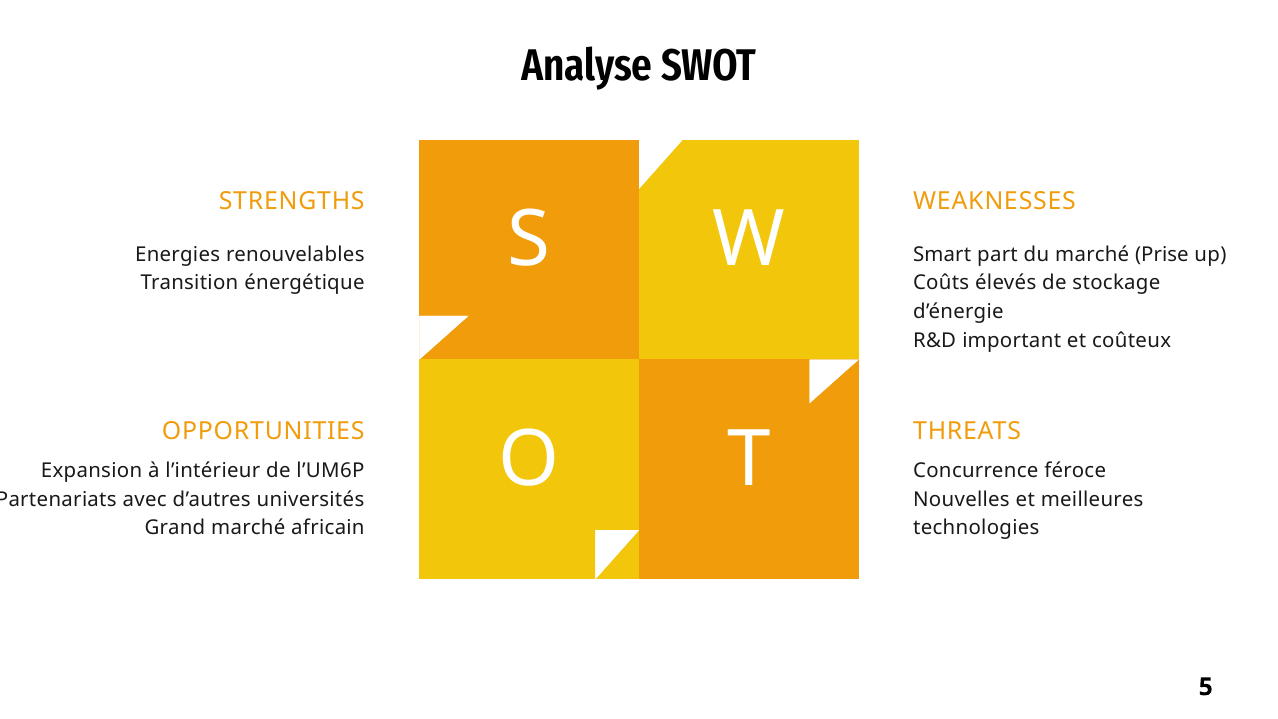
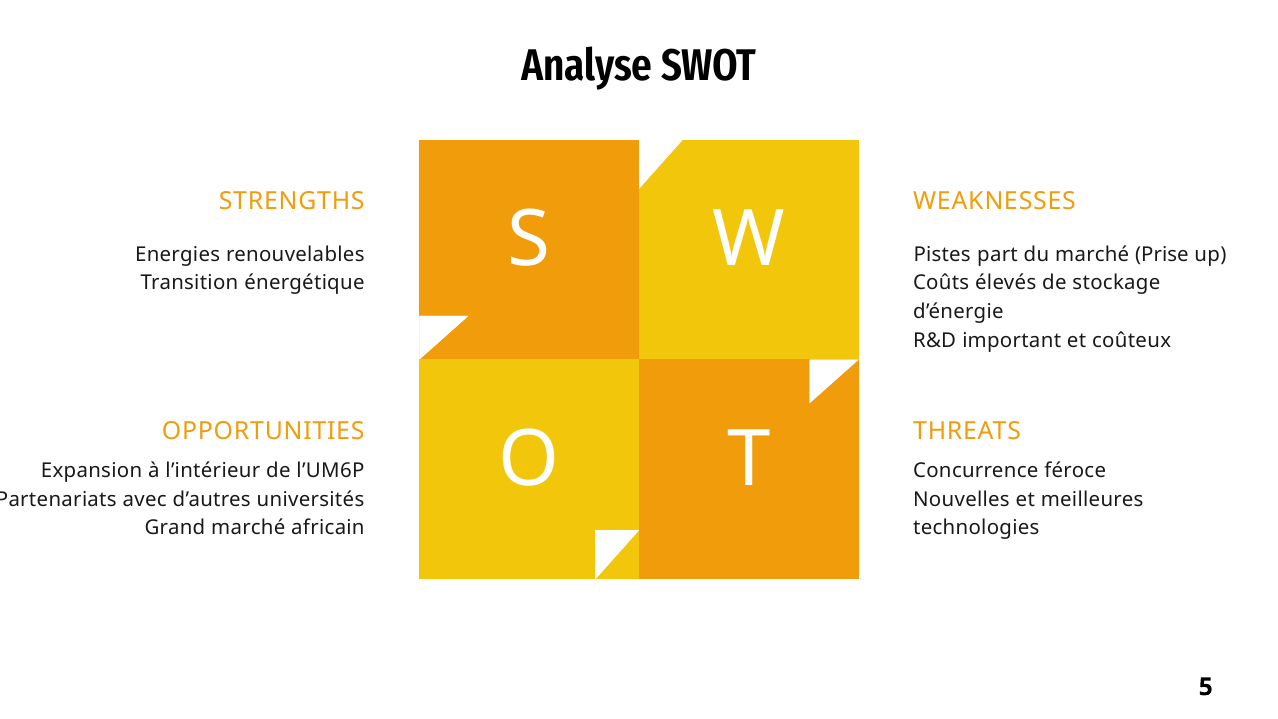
Smart: Smart -> Pistes (942, 255)
